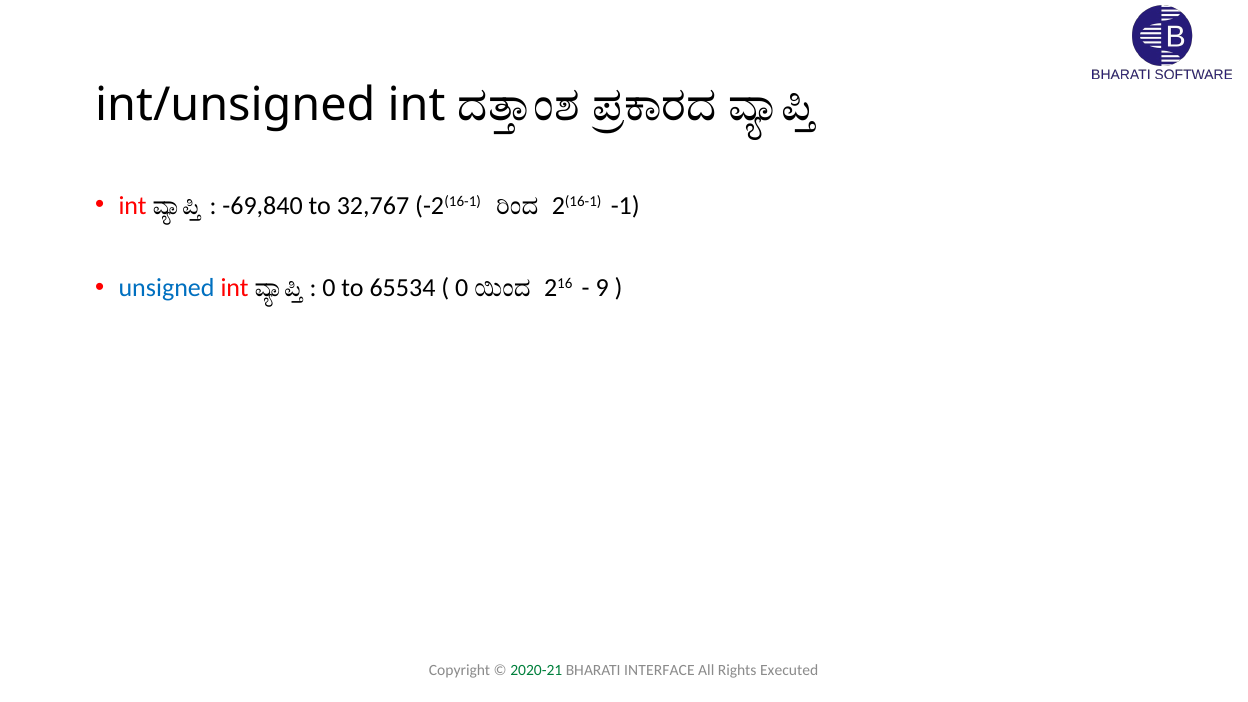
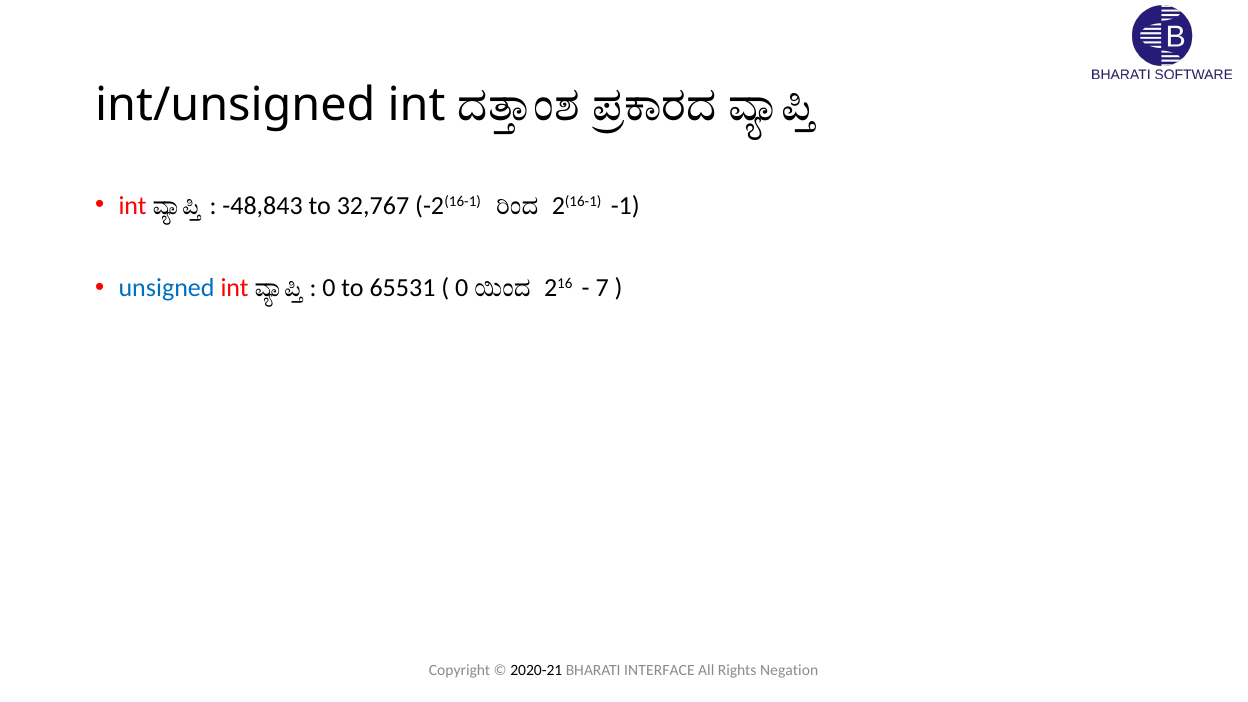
-69,840: -69,840 -> -48,843 (263, 205)
65534: 65534 -> 65531 (403, 288)
9: 9 -> 7 (602, 288)
2020-21 colour: green -> black (536, 670)
Executed: Executed -> Negation (789, 670)
